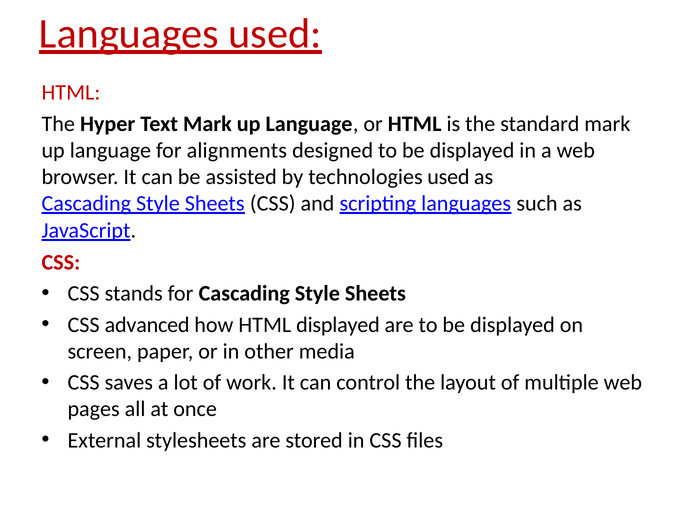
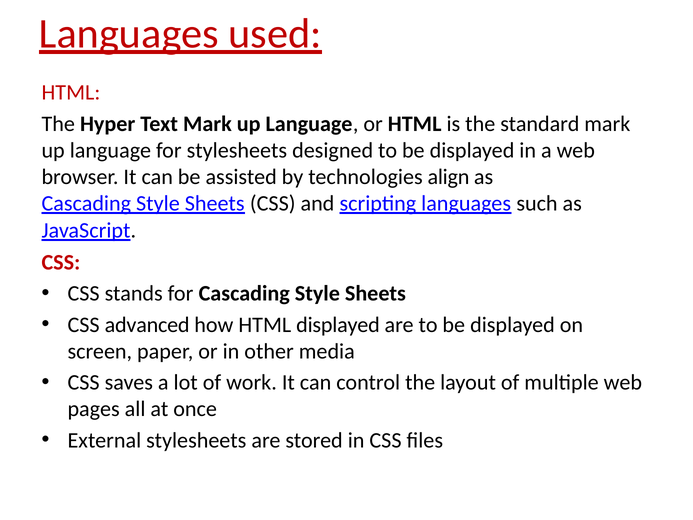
for alignments: alignments -> stylesheets (237, 150)
technologies used: used -> align (448, 177)
